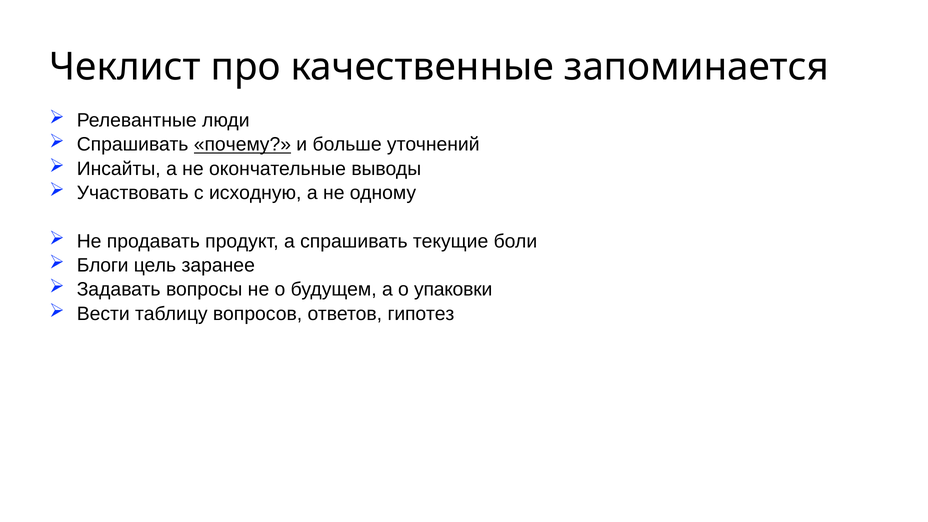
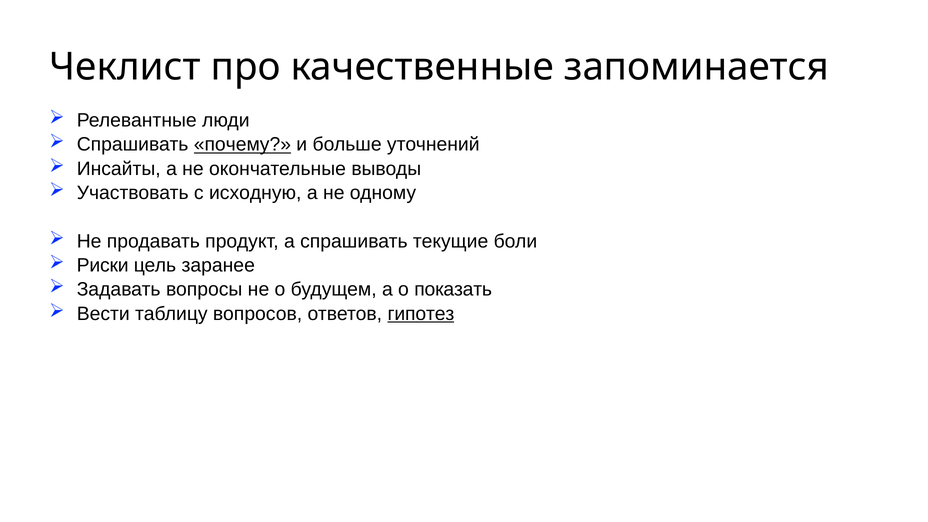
Блоги: Блоги -> Риски (103, 265)
упаковки: упаковки -> показать (453, 290)
гипотез underline: none -> present (421, 314)
